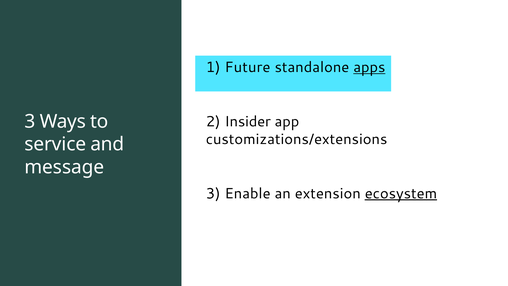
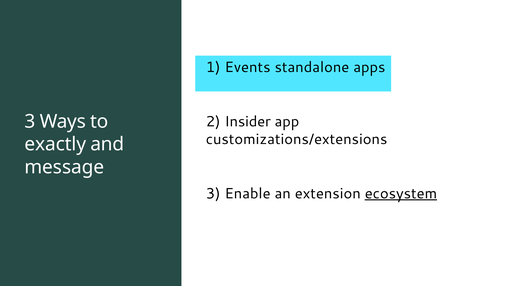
Future: Future -> Events (248, 67)
apps underline: present -> none (369, 67)
service: service -> exactly (55, 144)
